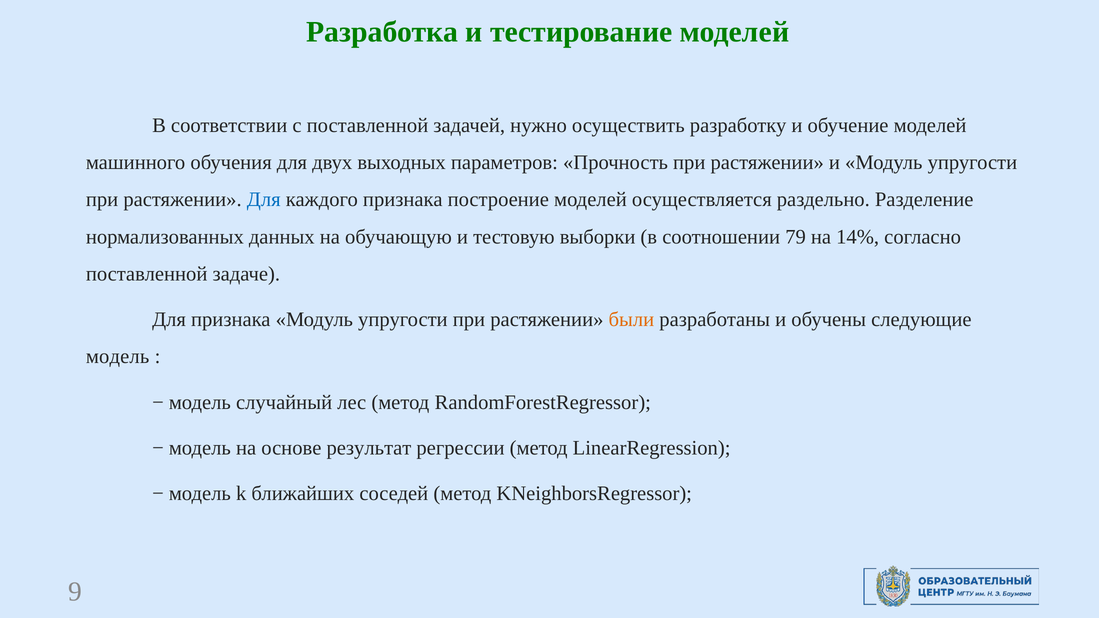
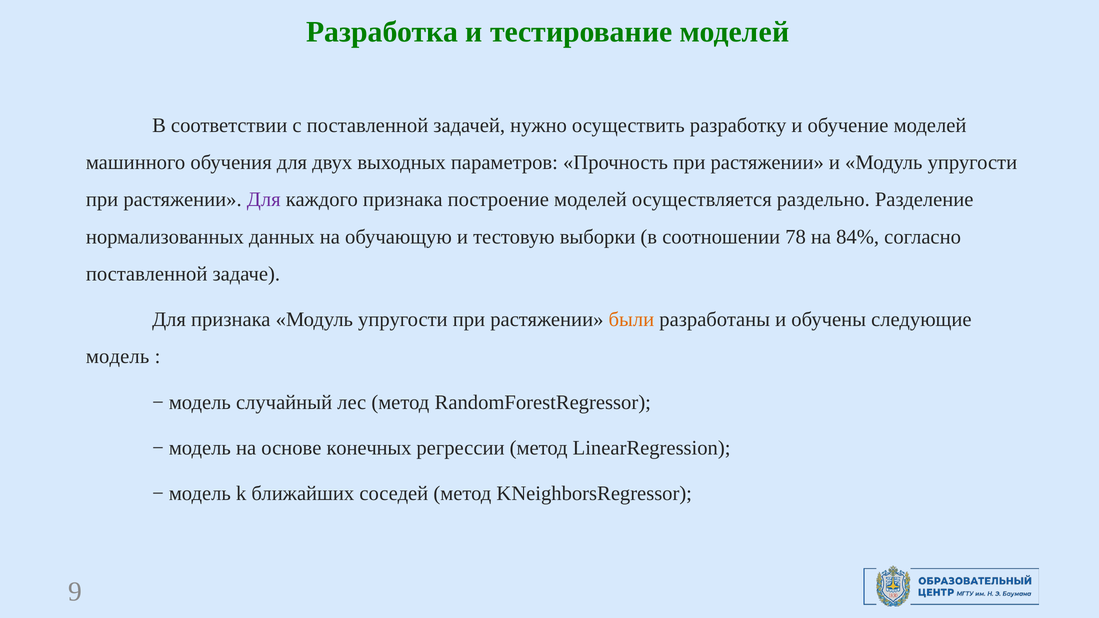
Для colour: blue -> purple (264, 200)
79: 79 -> 78 (796, 237)
14%: 14% -> 84% (858, 237)
результат: результат -> конечных (369, 448)
